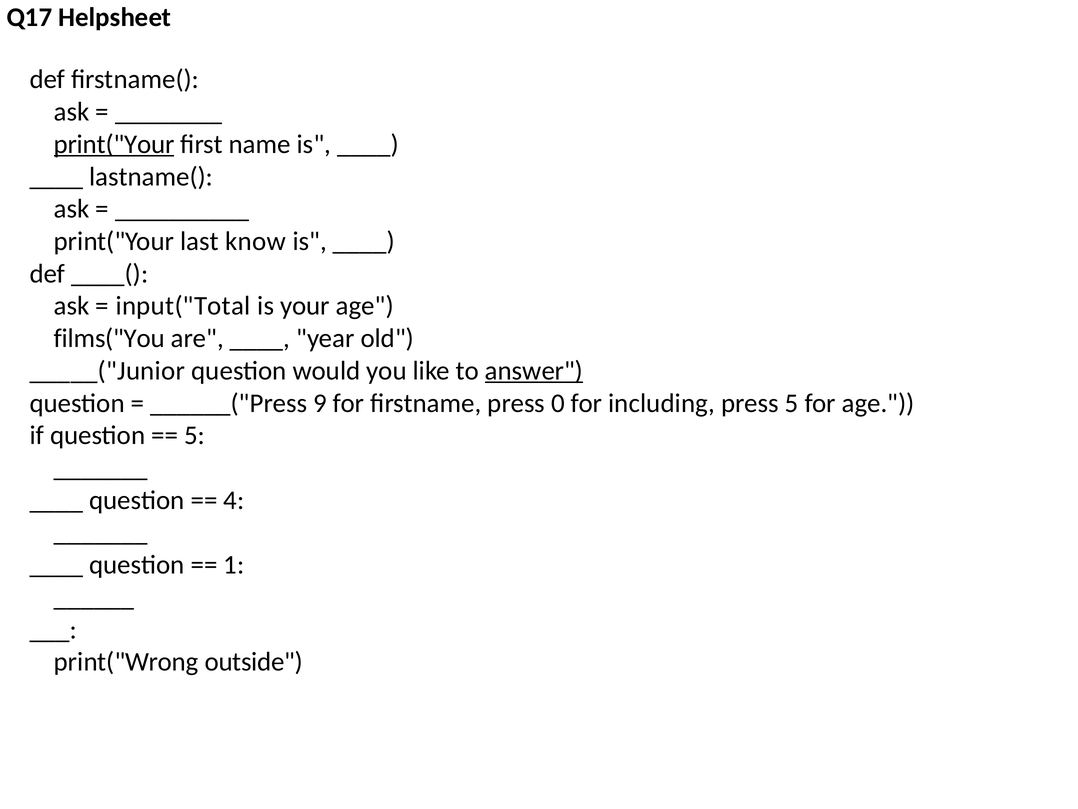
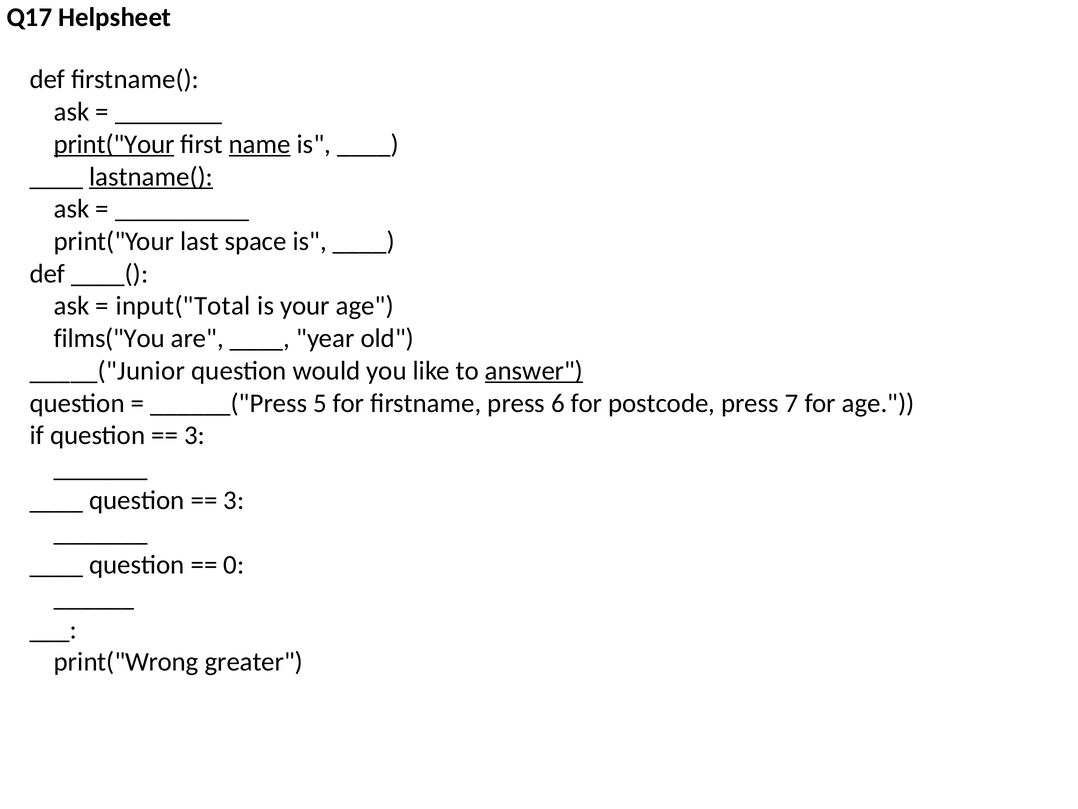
name underline: none -> present (260, 144)
lastname( underline: none -> present (151, 177)
know: know -> space (256, 241)
9: 9 -> 5 (320, 403)
0: 0 -> 6 (558, 403)
including: including -> postcode (662, 403)
press 5: 5 -> 7 (792, 403)
5: 5 -> 3 (195, 435)
4: 4 -> 3 (234, 500)
1: 1 -> 0 (234, 565)
outside: outside -> greater (254, 662)
